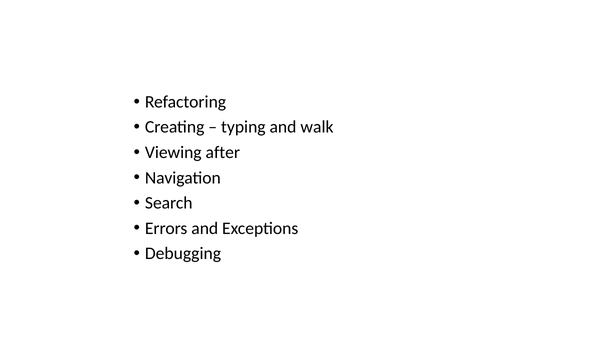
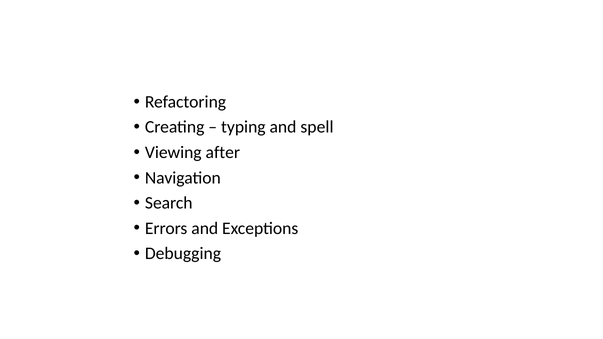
walk: walk -> spell (317, 127)
